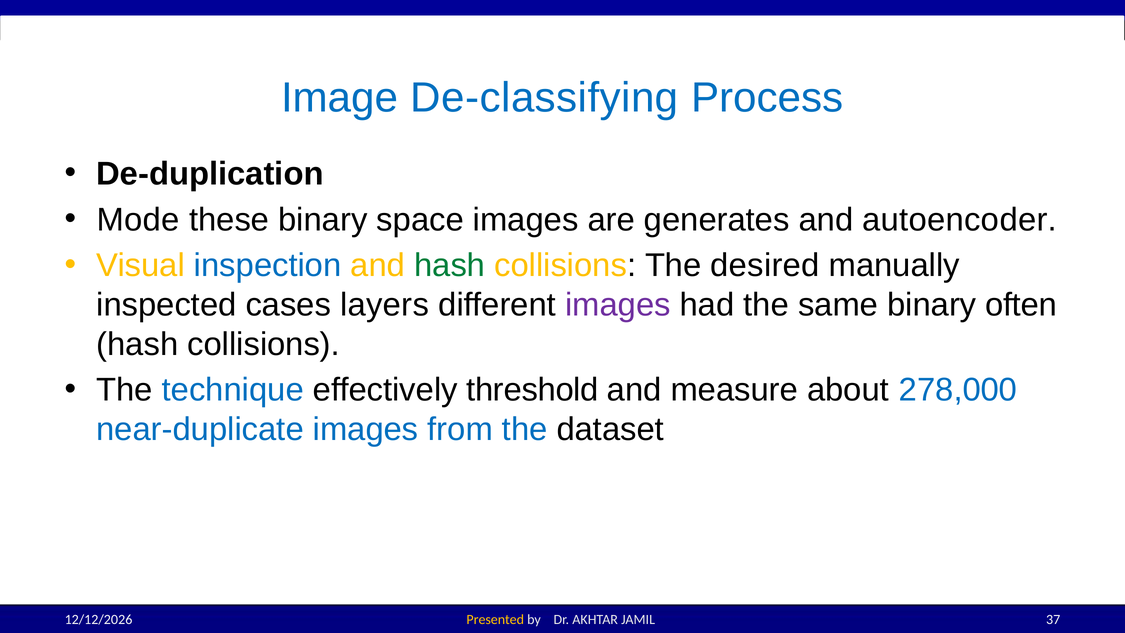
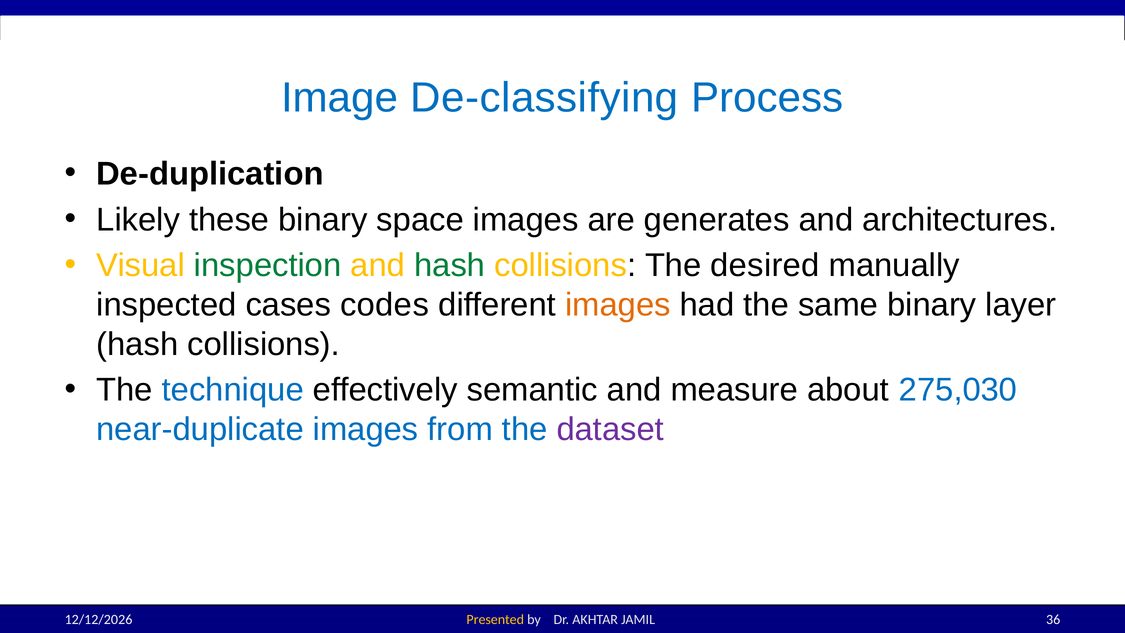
Mode: Mode -> Likely (138, 220)
autoencoder: autoencoder -> architectures (960, 220)
inspection colour: blue -> green (268, 266)
layers: layers -> codes (385, 305)
images colour: purple -> orange (618, 305)
often: often -> layer (1021, 305)
threshold: threshold -> semantic (532, 390)
278,000: 278,000 -> 275,030 (958, 390)
dataset colour: black -> purple (610, 429)
37: 37 -> 36 (1053, 620)
